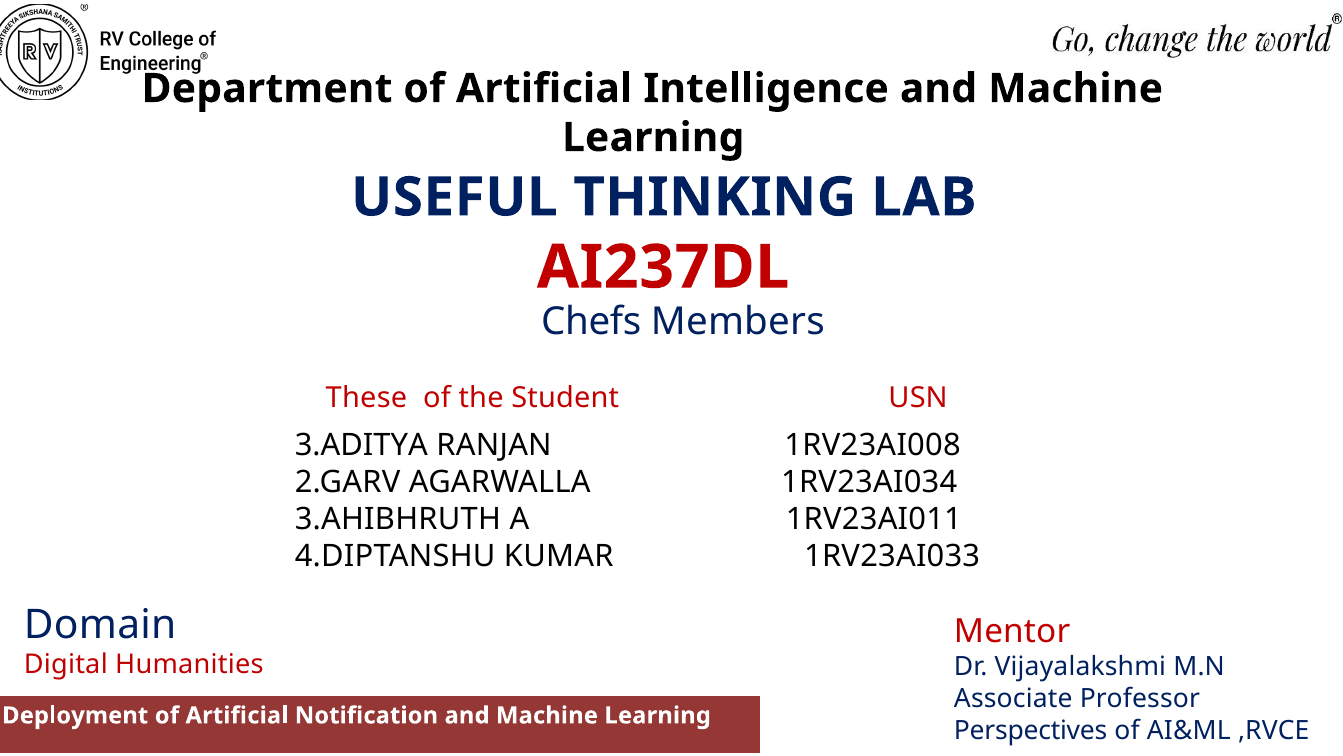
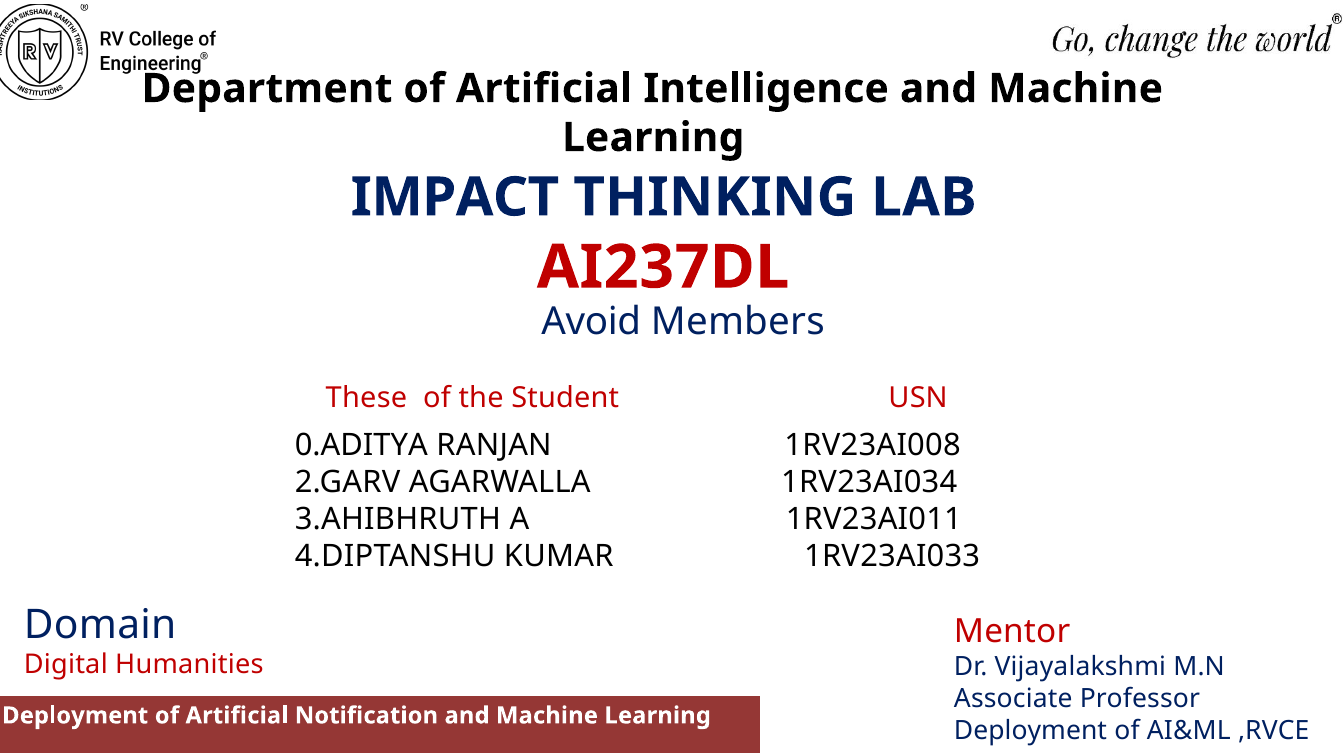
USEFUL: USEFUL -> IMPACT (455, 197)
Chefs: Chefs -> Avoid (591, 321)
3.ADITYA: 3.ADITYA -> 0.ADITYA (361, 445)
Perspectives: Perspectives -> Deployment (1030, 730)
